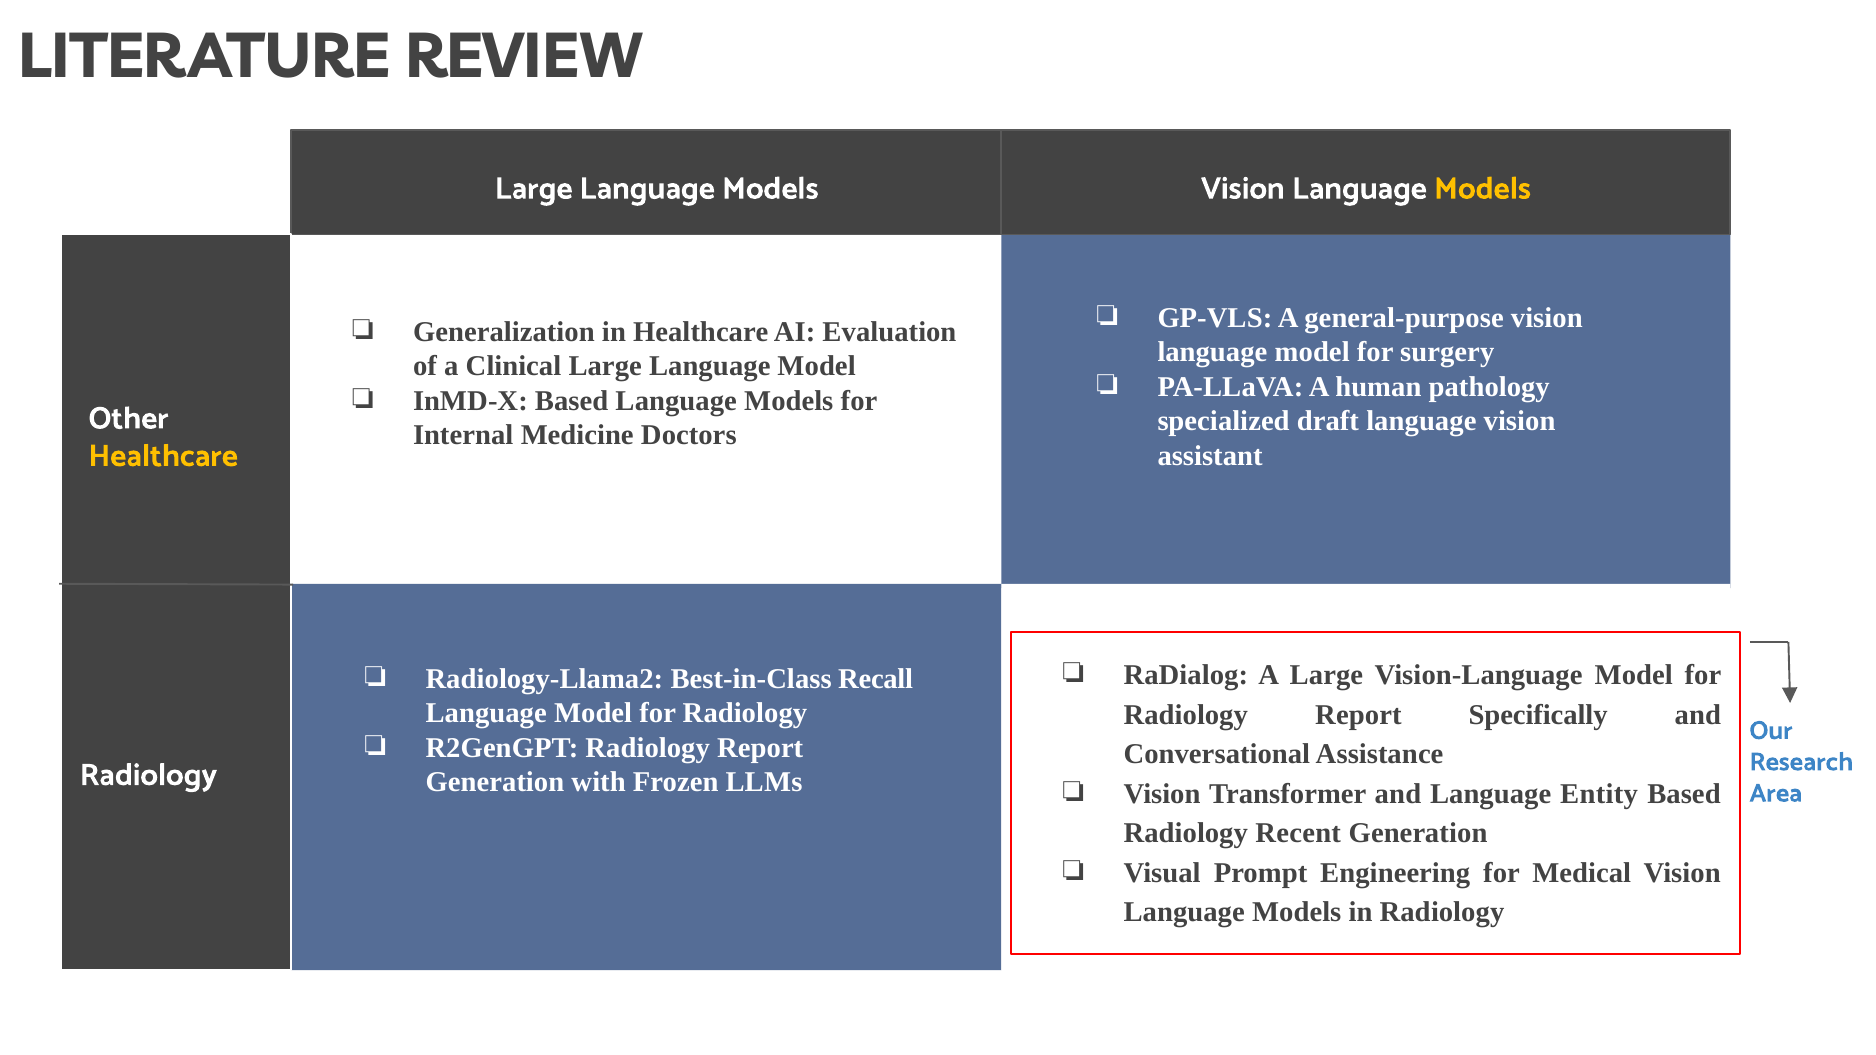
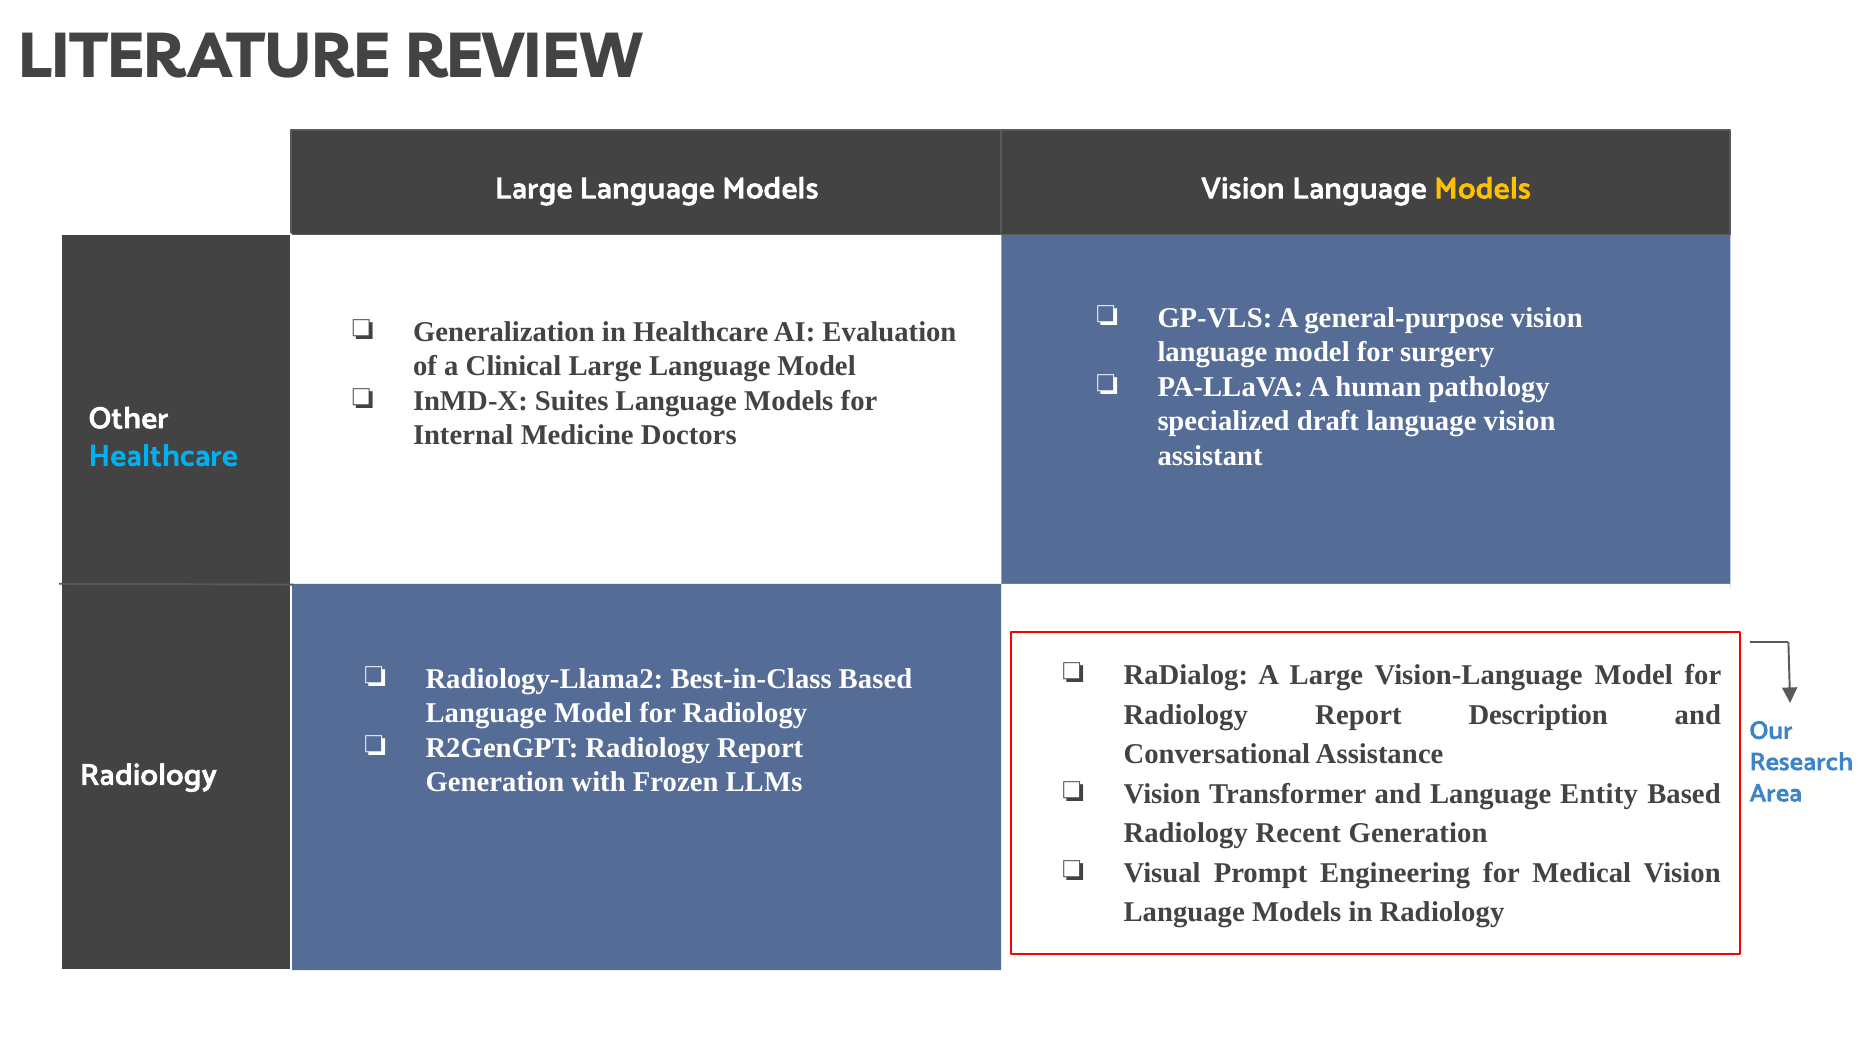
InMD-X Based: Based -> Suites (572, 401)
Healthcare colour: yellow -> light blue (163, 456)
Best-in-Class Recall: Recall -> Based (875, 679)
Specifically: Specifically -> Description (1538, 715)
